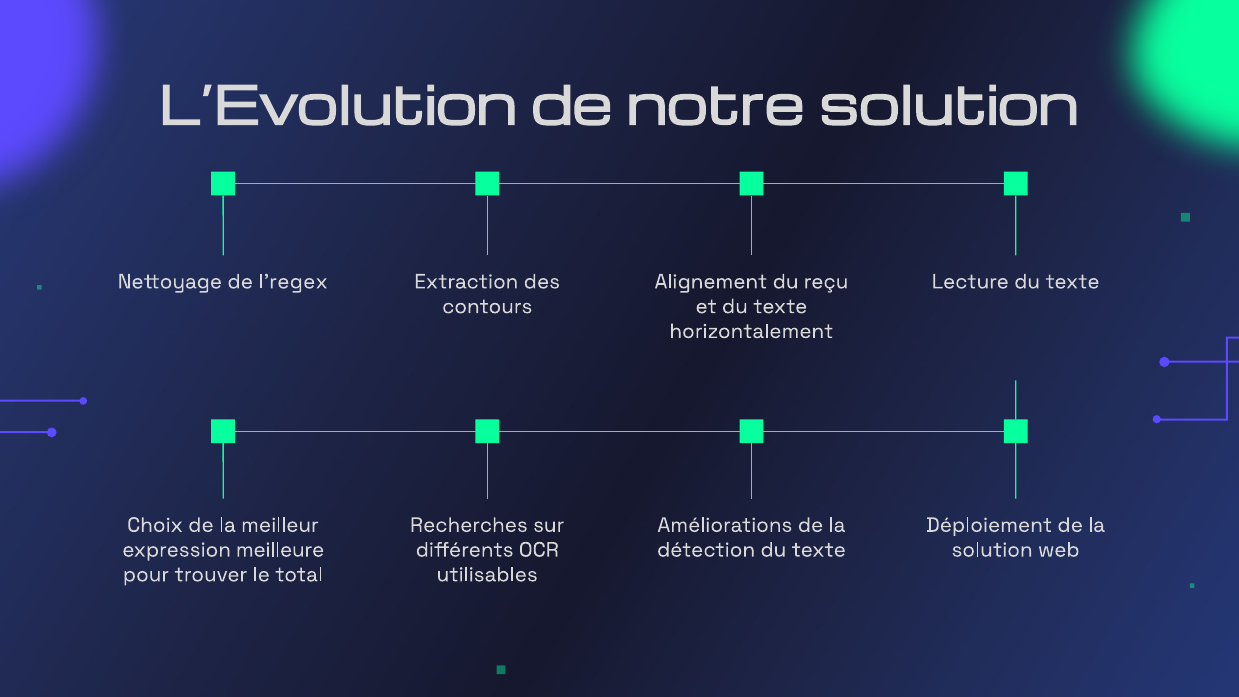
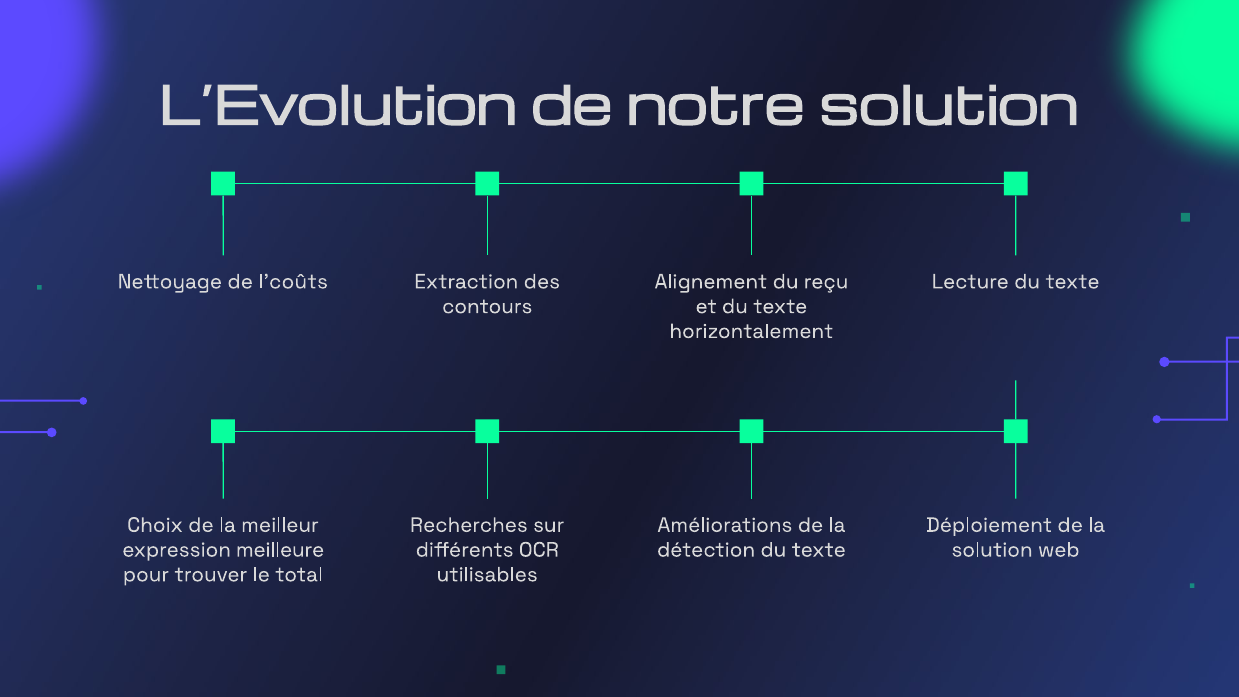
l’regex: l’regex -> l’coûts (293, 282)
